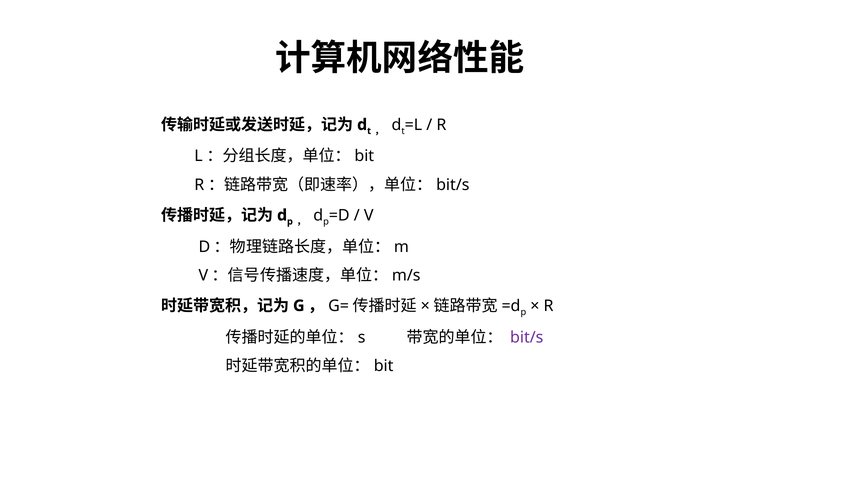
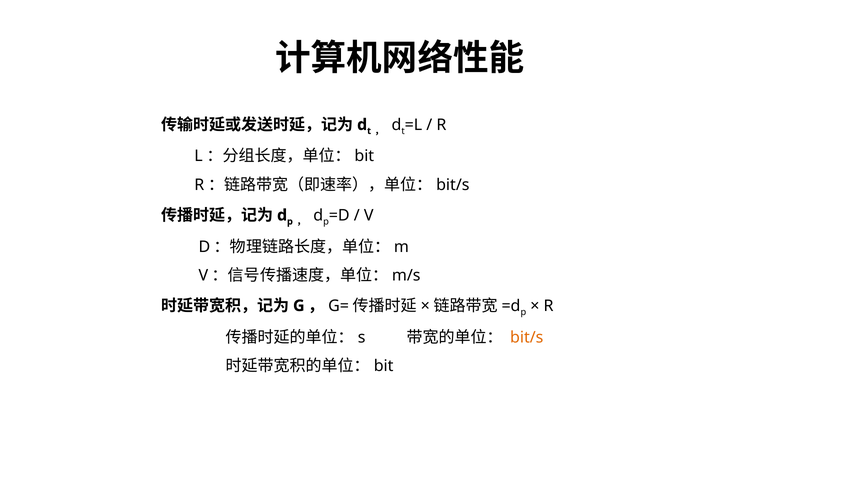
bit/s colour: purple -> orange (527, 337)
